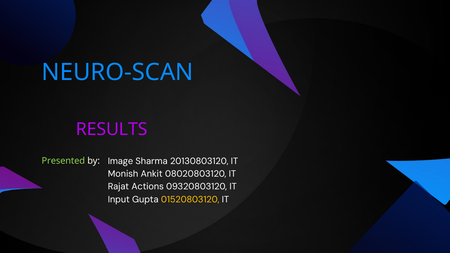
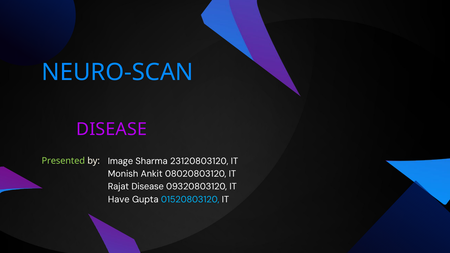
RESULTS: RESULTS -> DISEASE (112, 129)
20130803120: 20130803120 -> 23120803120 (199, 161)
Rajat Actions: Actions -> Disease (148, 187)
Input: Input -> Have (119, 199)
01520803120 colour: yellow -> light blue (190, 199)
